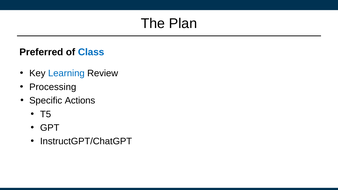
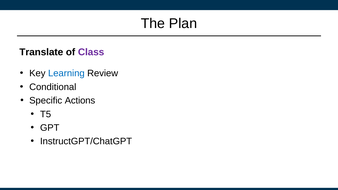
Preferred: Preferred -> Translate (41, 52)
Class colour: blue -> purple (91, 52)
Processing: Processing -> Conditional (53, 87)
